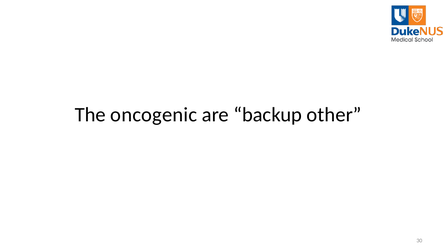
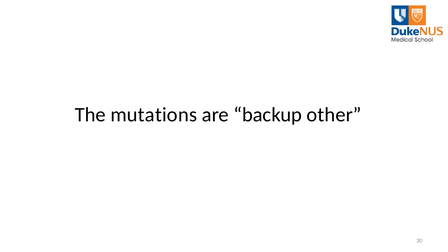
oncogenic: oncogenic -> mutations (154, 115)
